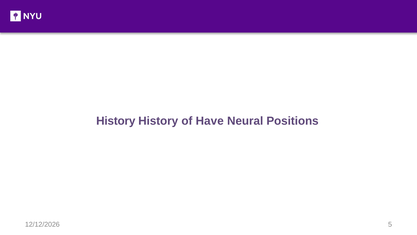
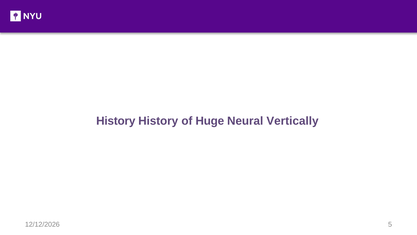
Have: Have -> Huge (210, 121)
Positions: Positions -> Vertically (292, 121)
